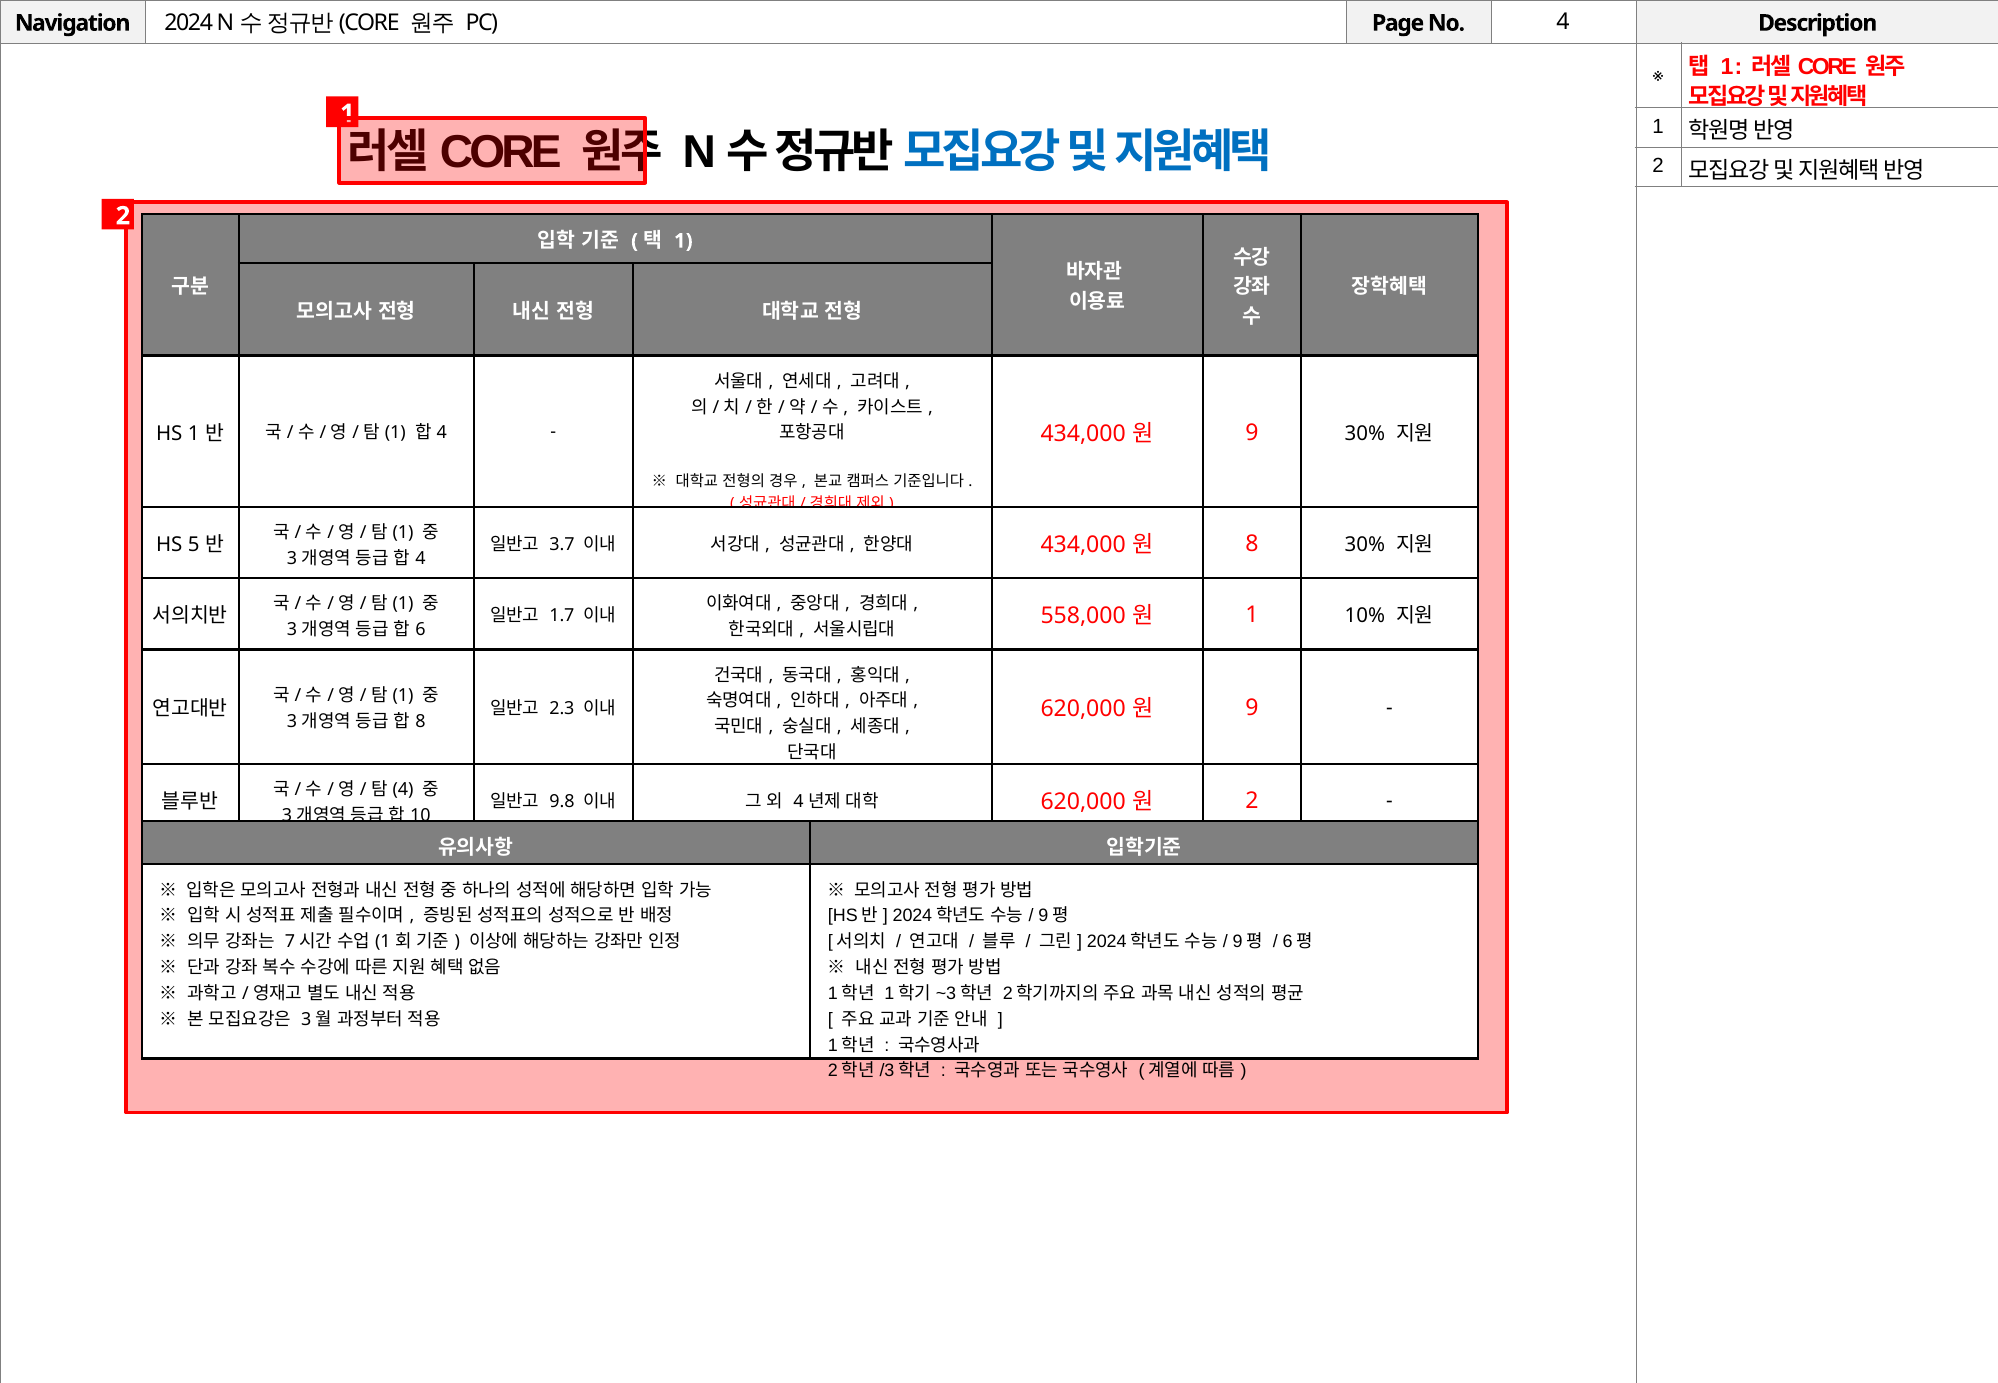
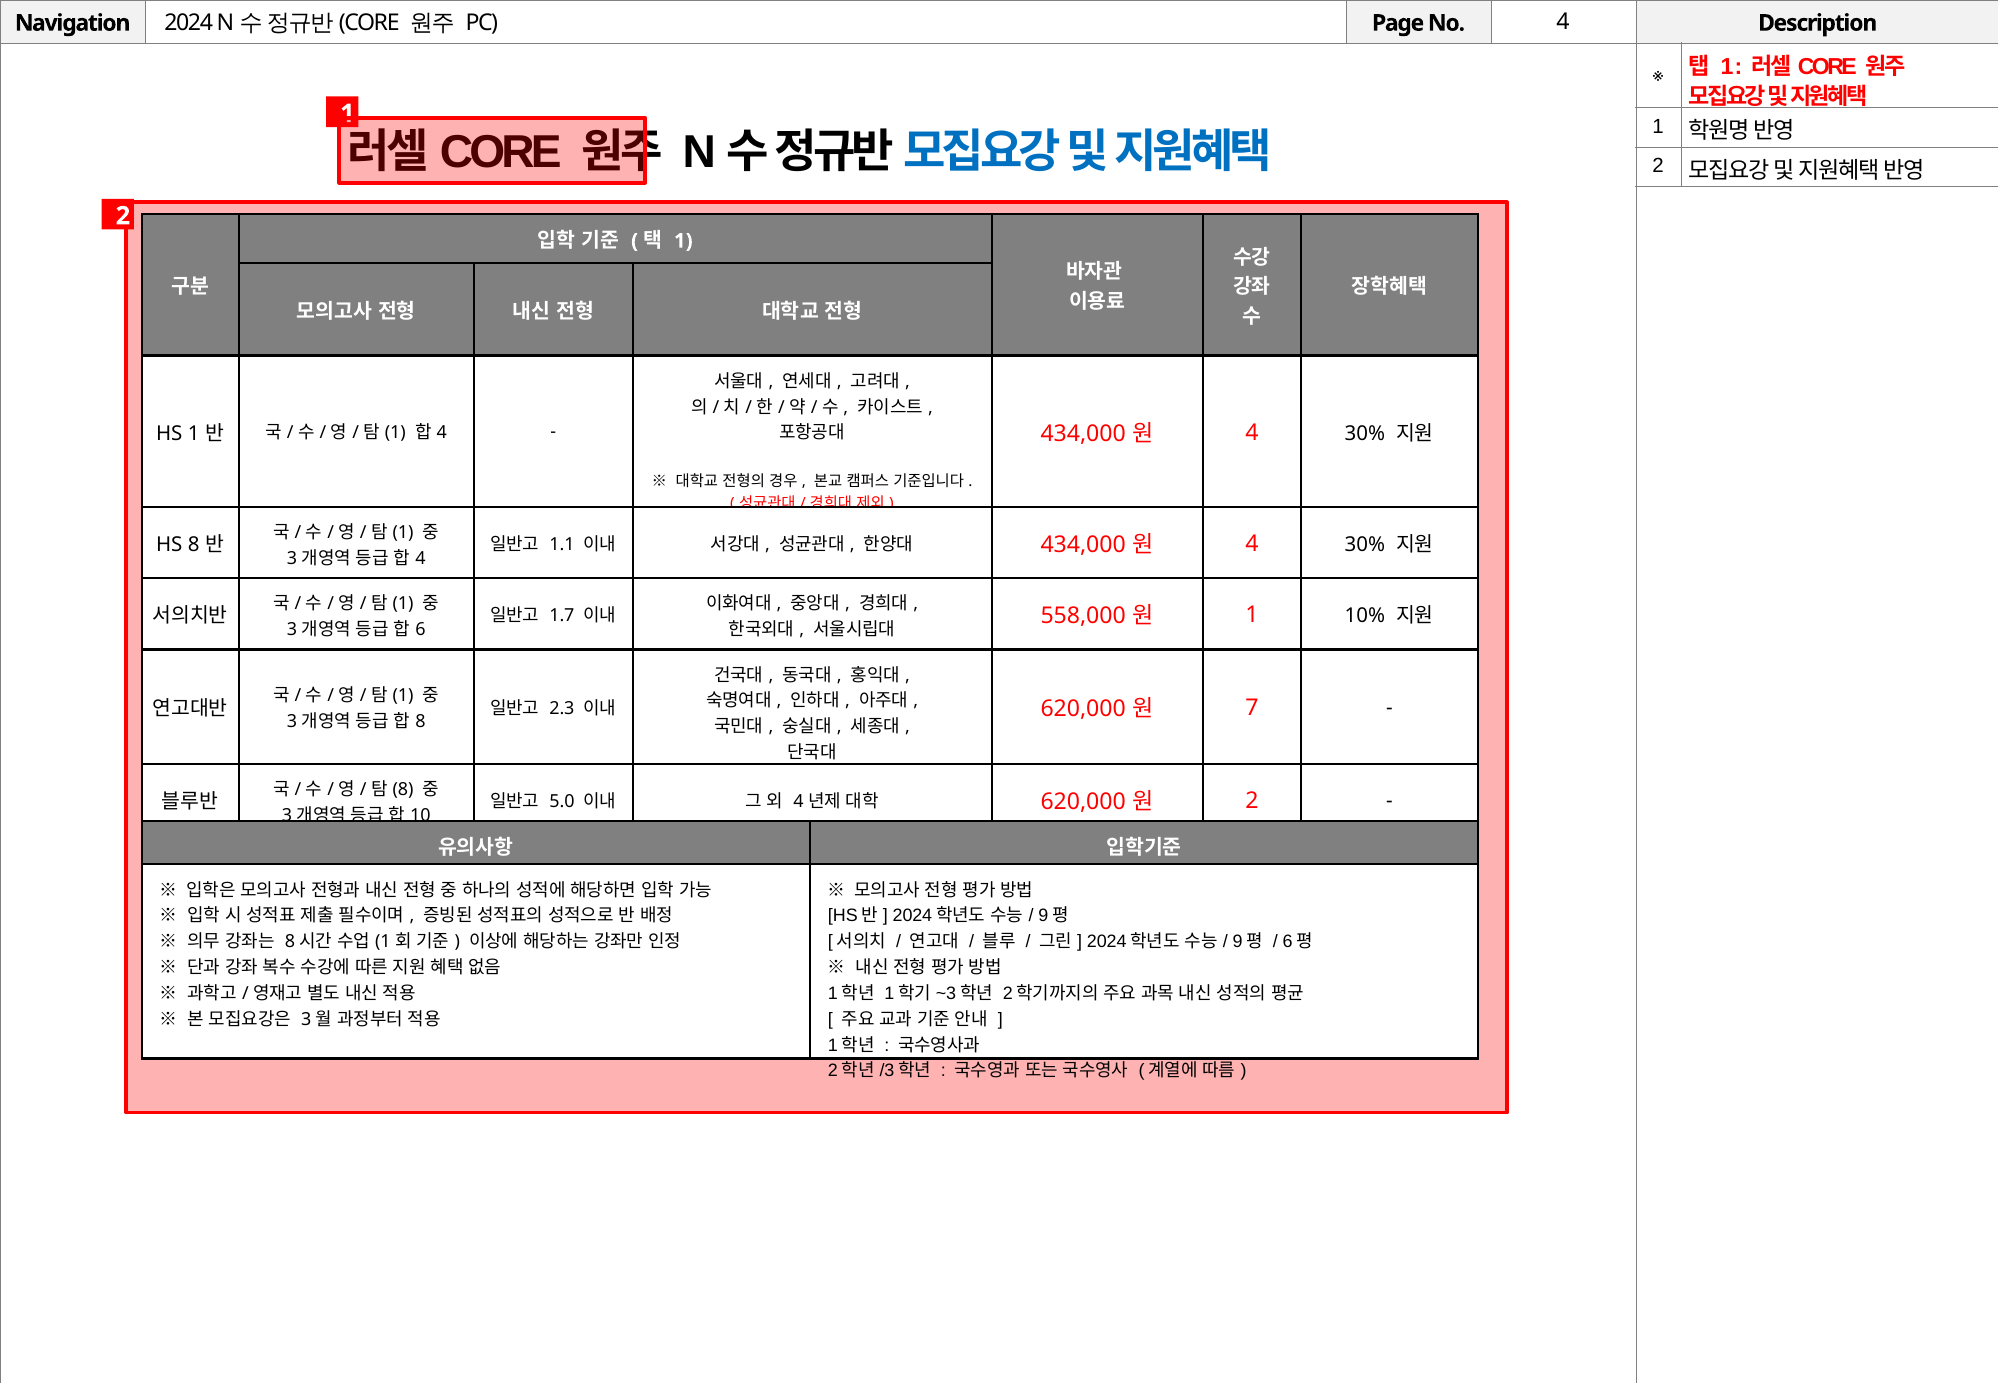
9: 9 -> 4 (1252, 432)
3.7: 3.7 -> 1.1 (562, 544)
8: 8 -> 4 (1252, 544)
HS 5: 5 -> 8 (194, 545)
9: 9 -> 7 (1252, 708)
4: 4 -> 8 (403, 790)
9.8: 9.8 -> 5.0 (562, 801)
7: 7 -> 8 (290, 942)
